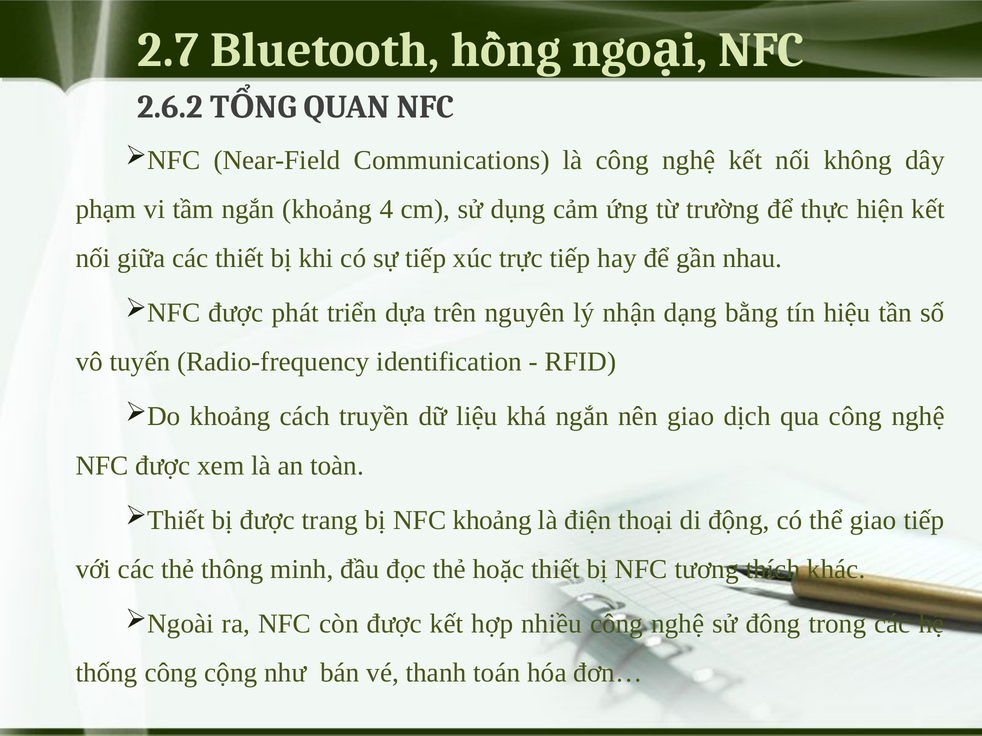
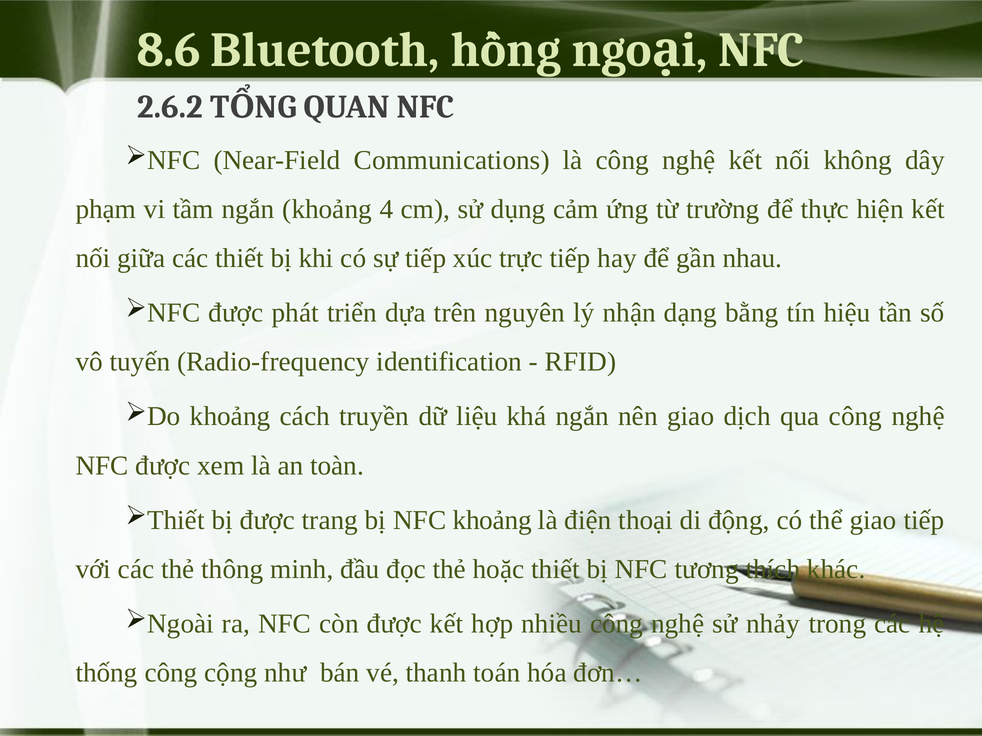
2.7: 2.7 -> 8.6 (169, 50)
đông: đông -> nhảy (773, 624)
